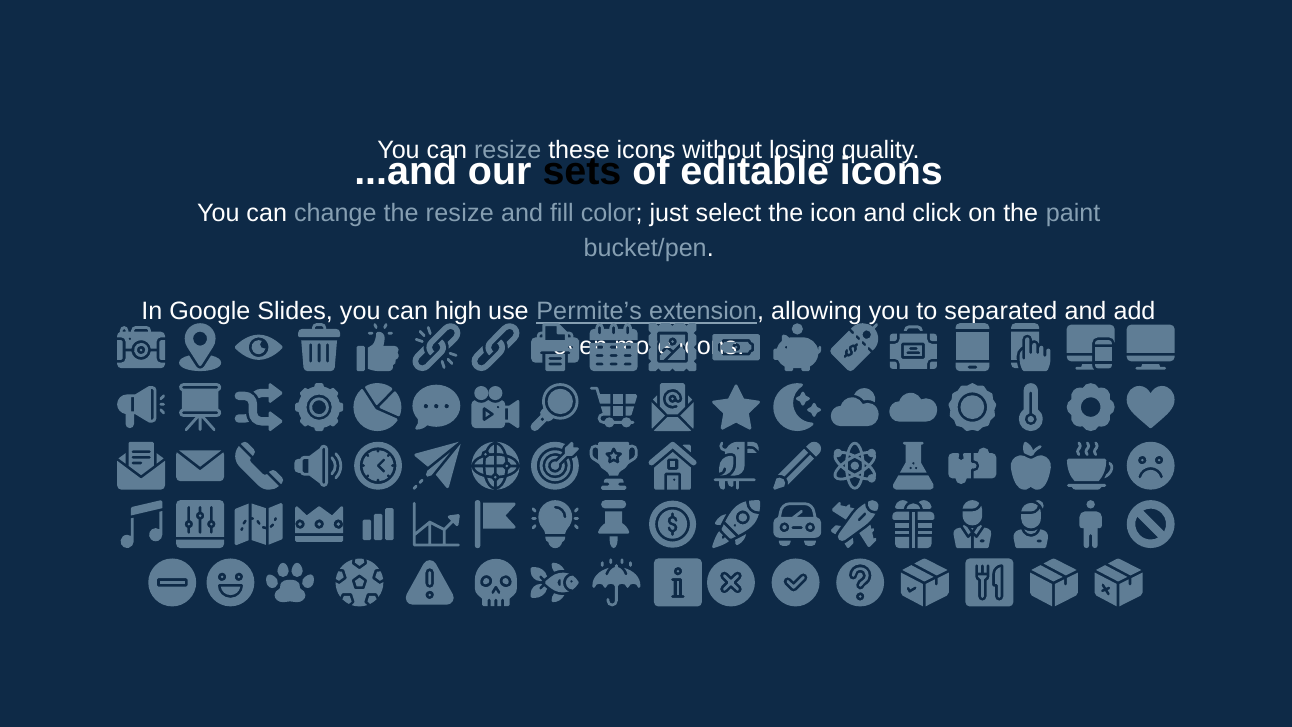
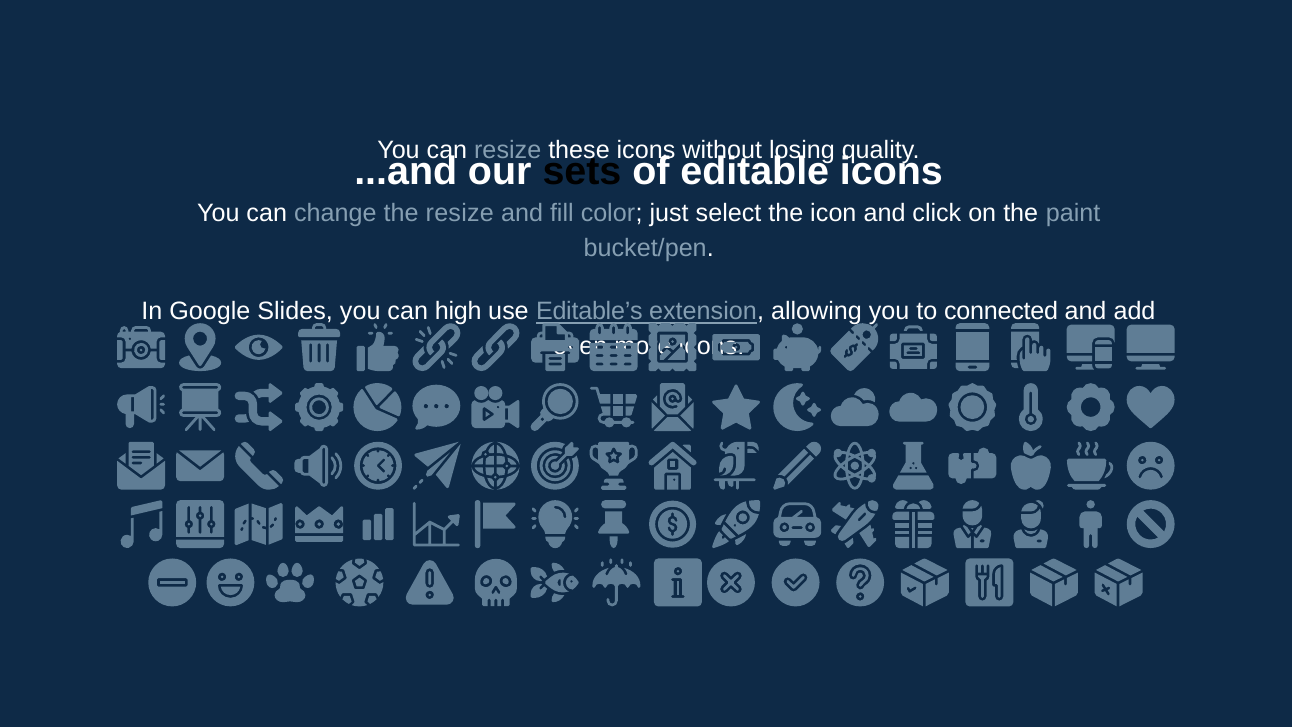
Permite’s: Permite’s -> Editable’s (589, 312)
separated: separated -> connected (1001, 312)
